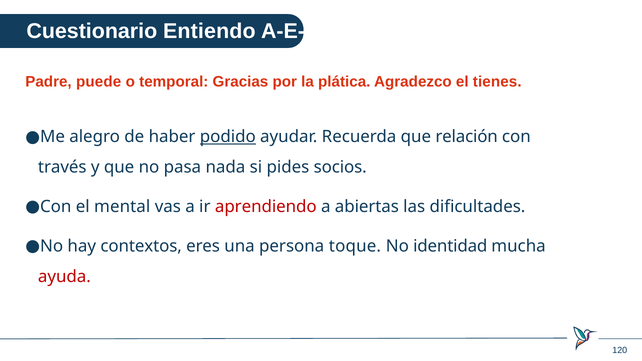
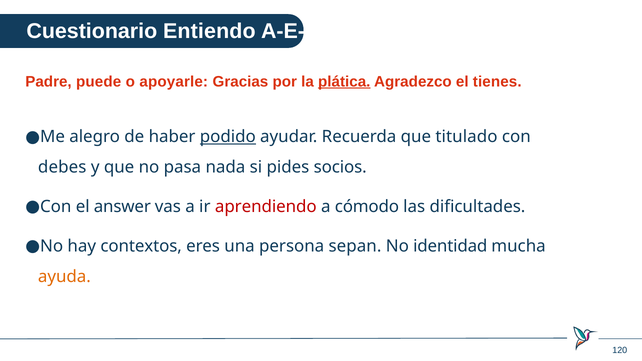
temporal: temporal -> apoyarle (174, 82)
plática underline: none -> present (344, 82)
relación: relación -> titulado (466, 137)
través: través -> debes (62, 167)
mental: mental -> answer (122, 207)
abiertas: abiertas -> cómodo (367, 207)
toque: toque -> sepan (355, 246)
ayuda colour: red -> orange (64, 277)
